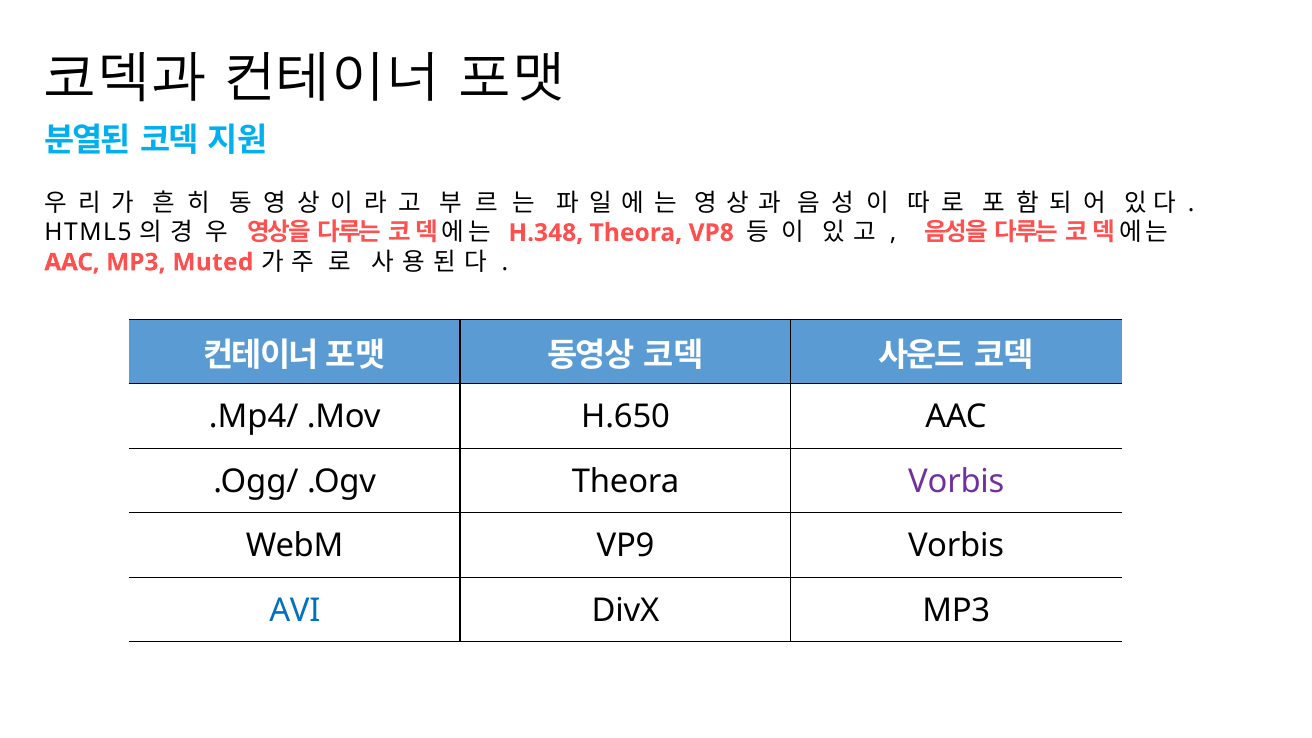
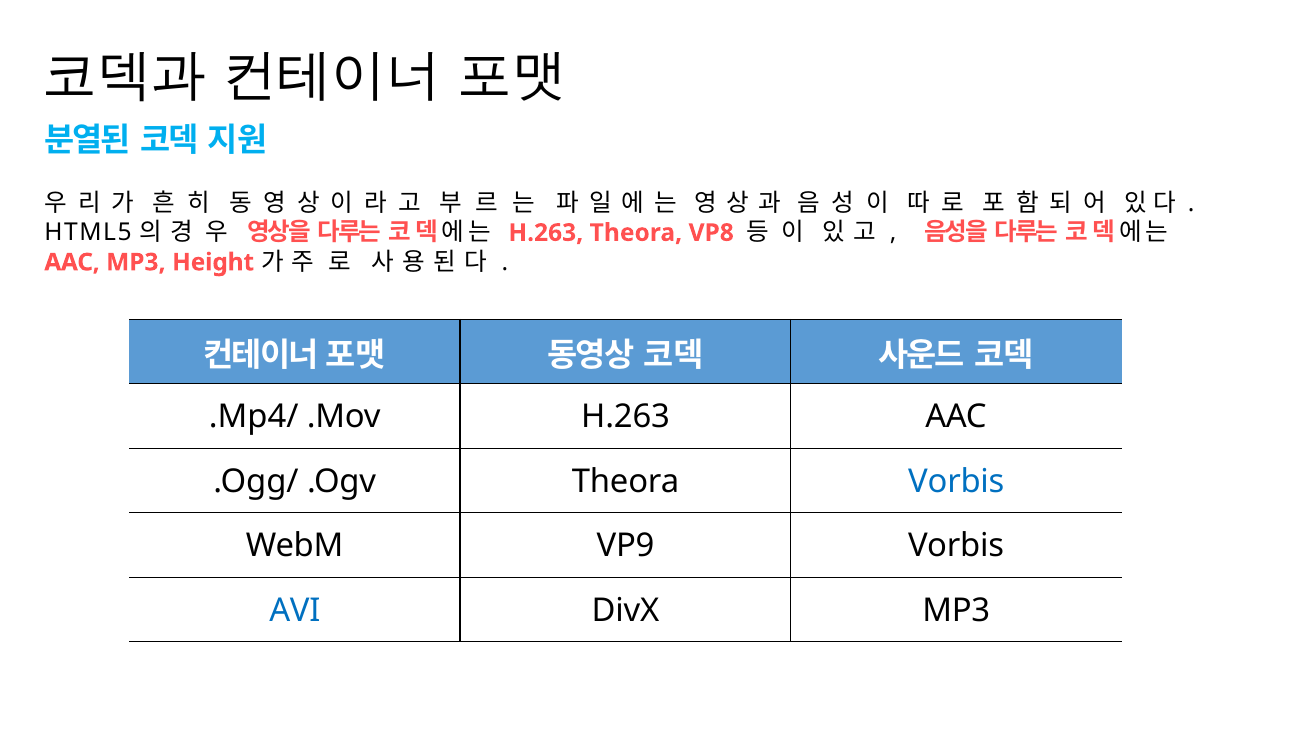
H.348: H.348 -> H.263 (546, 233)
Muted: Muted -> Height (213, 262)
.Mov H.650: H.650 -> H.263 (626, 417)
Vorbis colour: purple -> blue (956, 481)
